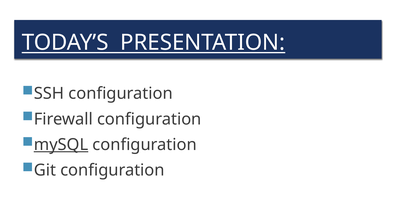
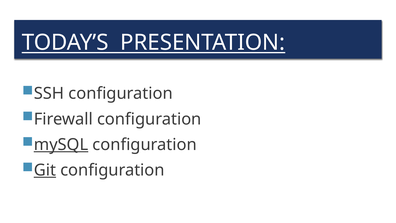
Git underline: none -> present (45, 170)
